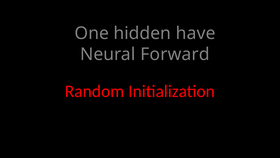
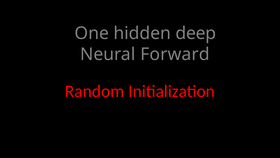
have: have -> deep (196, 33)
